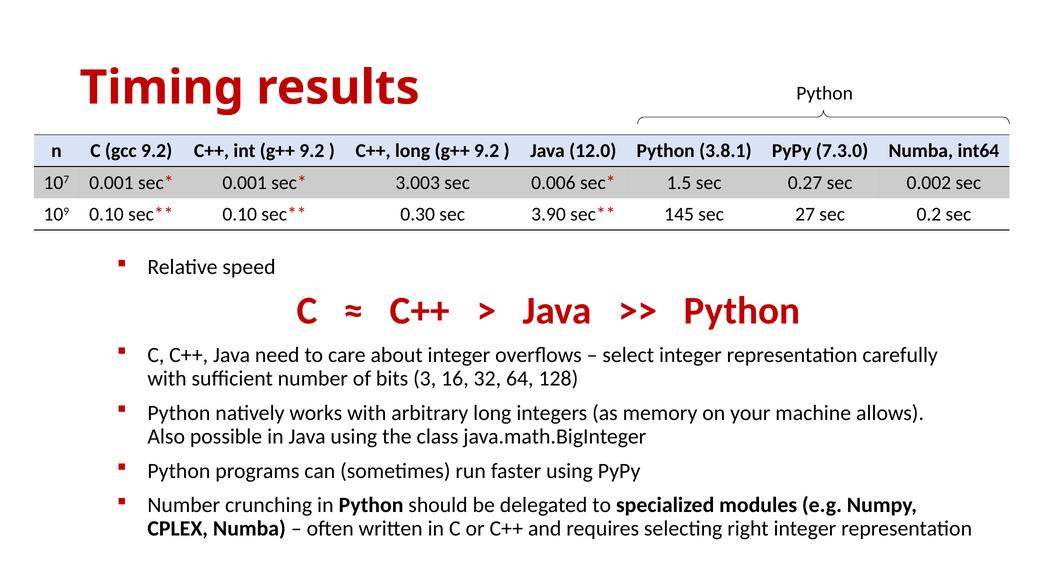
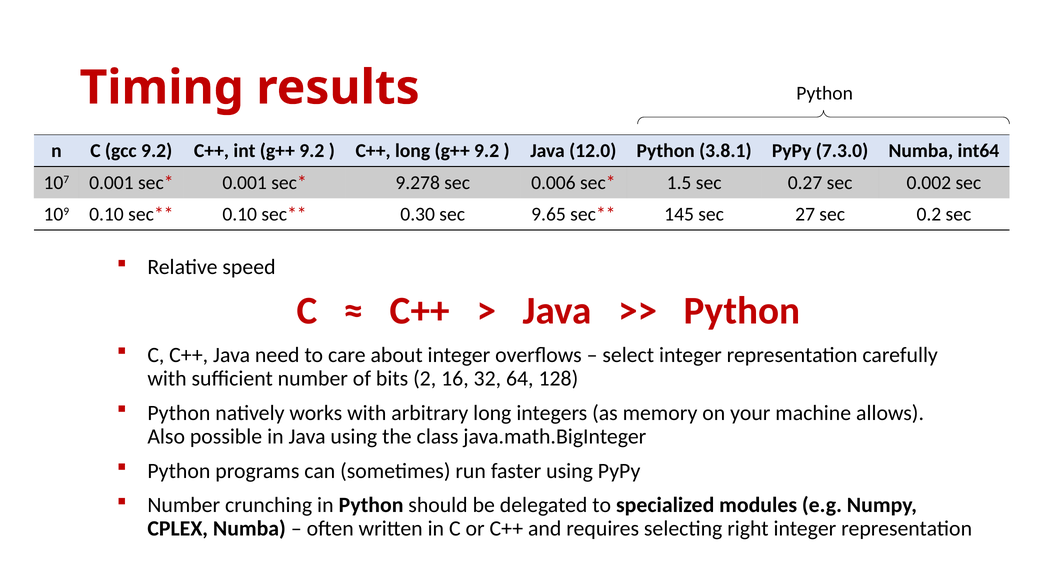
3.003: 3.003 -> 9.278 (418, 183)
3.90: 3.90 -> 9.65 (549, 214)
3: 3 -> 2 (425, 378)
